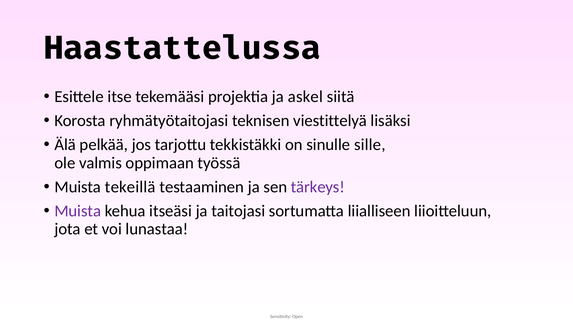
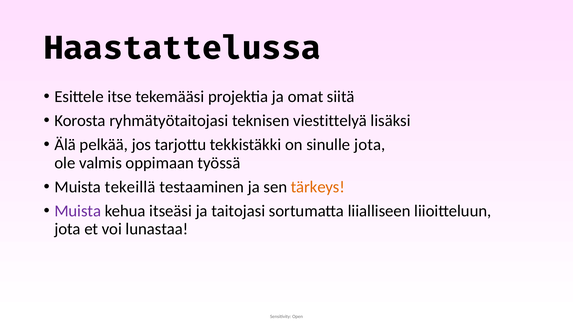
askel: askel -> omat (305, 97)
sinulle sille: sille -> jota (370, 145)
tärkeys colour: purple -> orange (318, 187)
